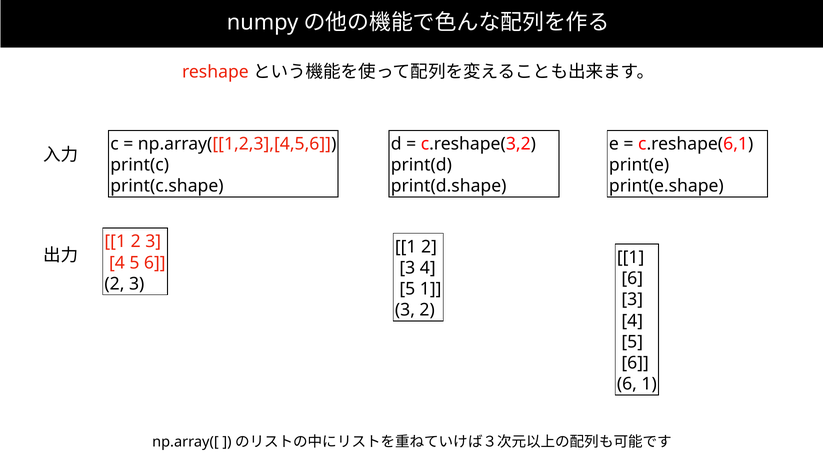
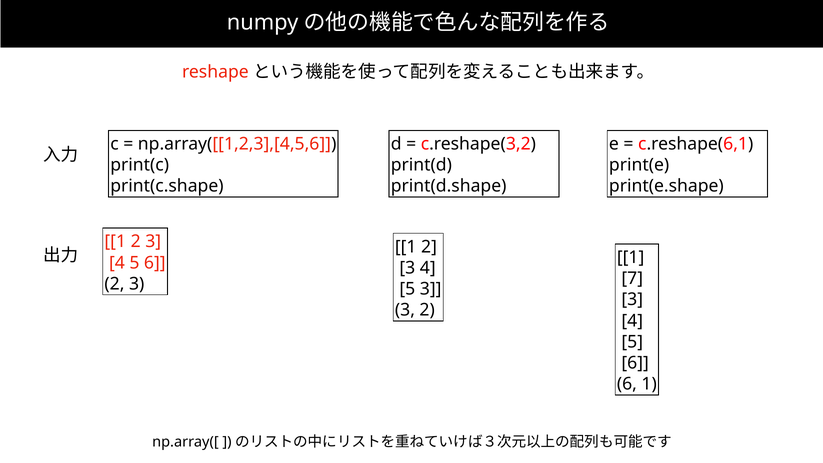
6: 6 -> 7 (632, 279)
5 1: 1 -> 3 (431, 289)
